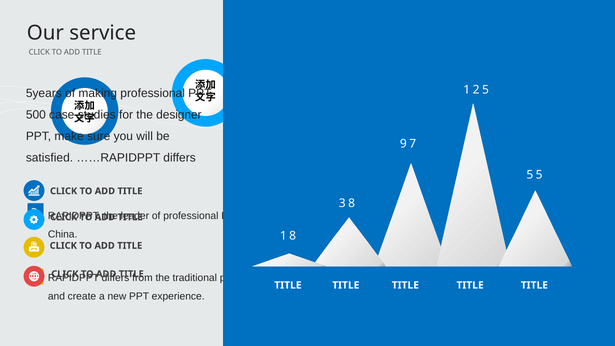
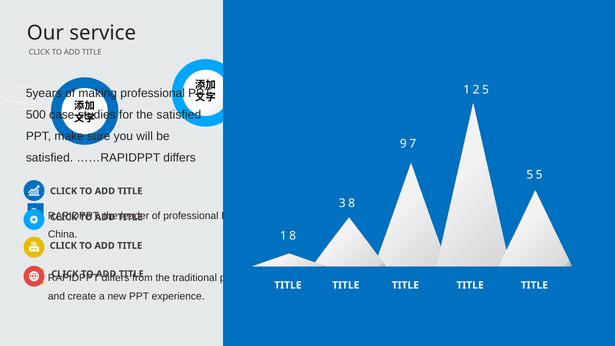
the designer: designer -> satisfied (179, 115)
